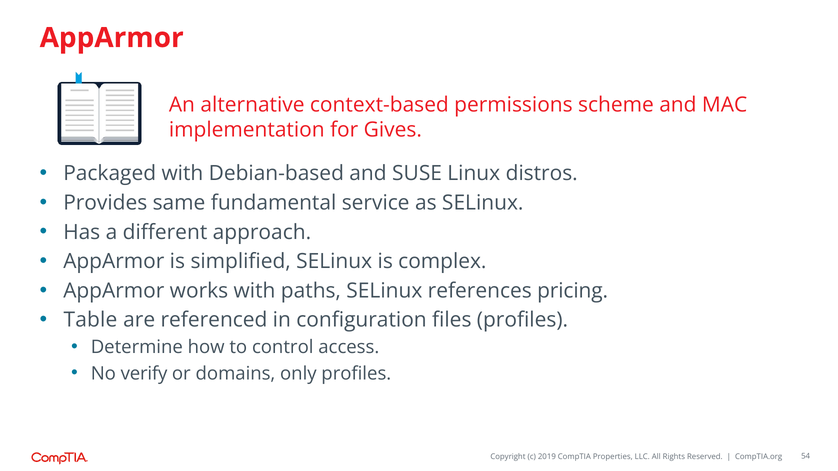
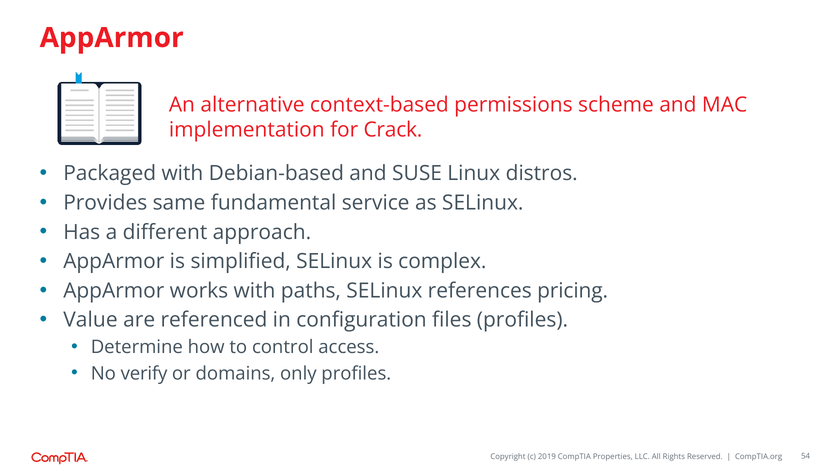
Gives: Gives -> Crack (393, 130)
Table: Table -> Value (90, 320)
